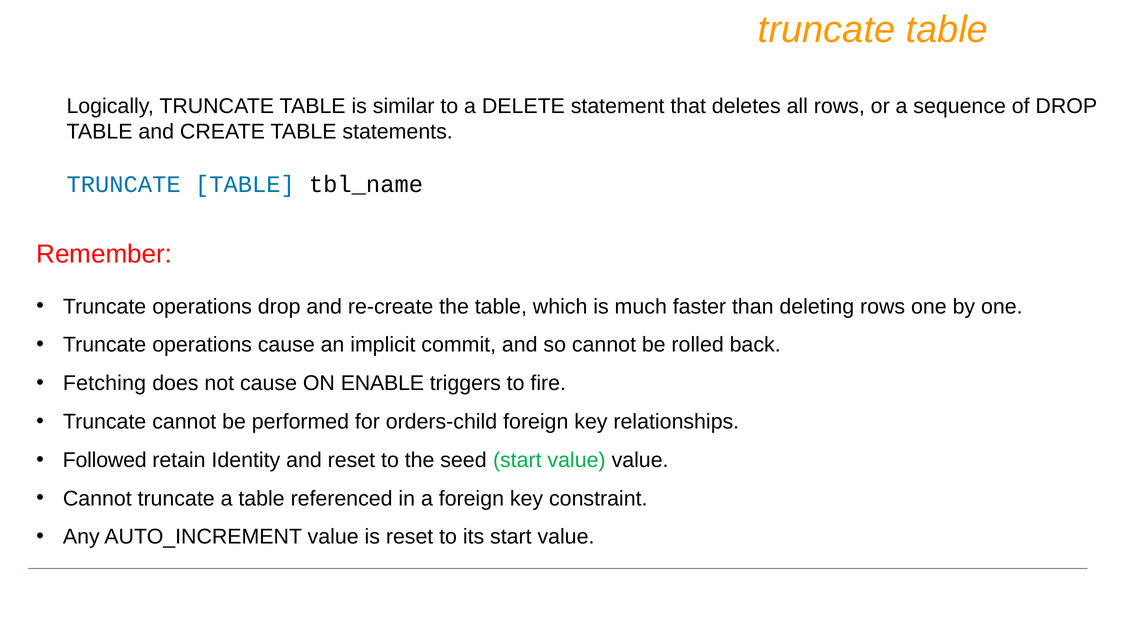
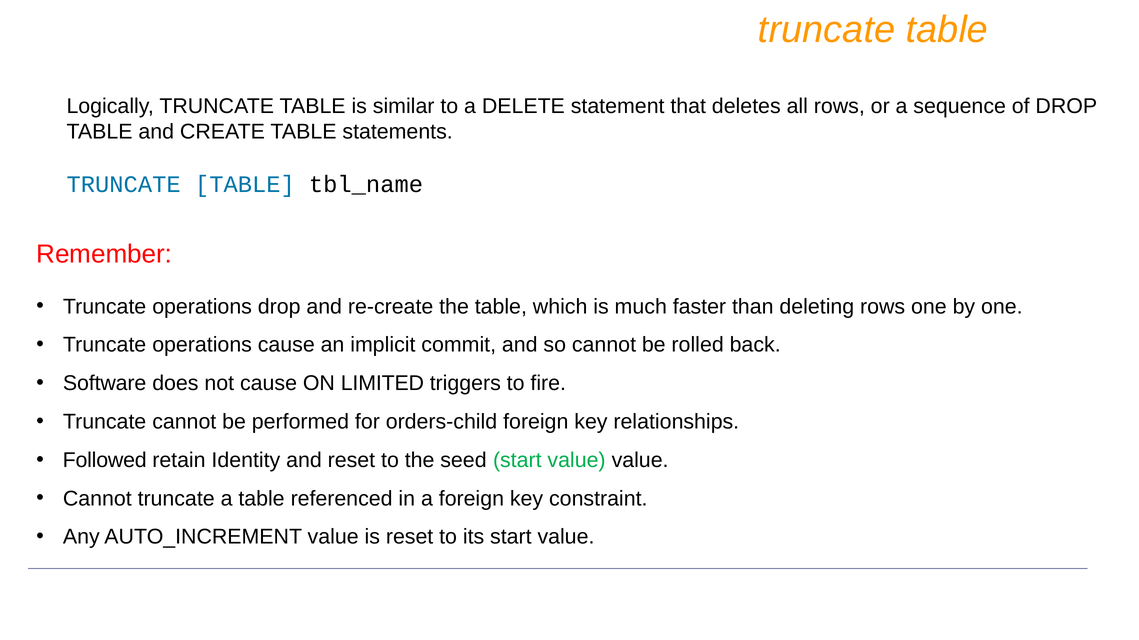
Fetching: Fetching -> Software (105, 384)
ENABLE: ENABLE -> LIMITED (382, 384)
